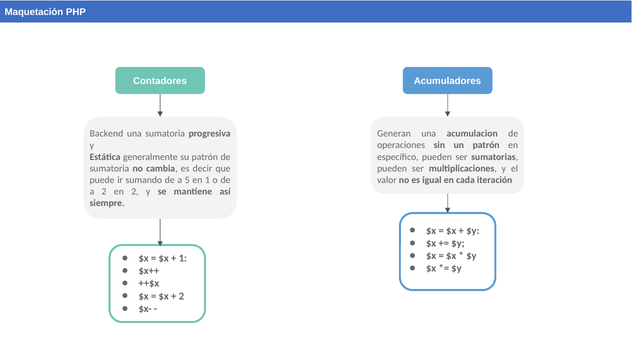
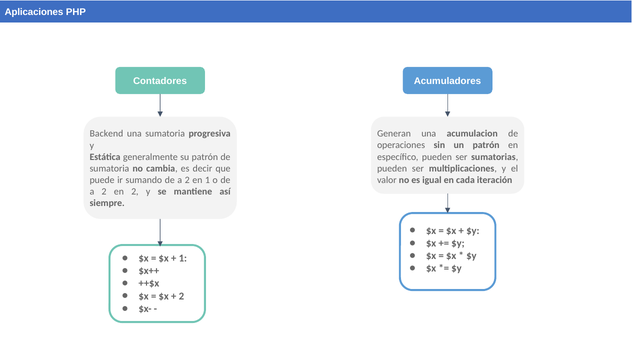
Maquetación: Maquetación -> Aplicaciones (34, 12)
sumando de a 5: 5 -> 2 (187, 180)
